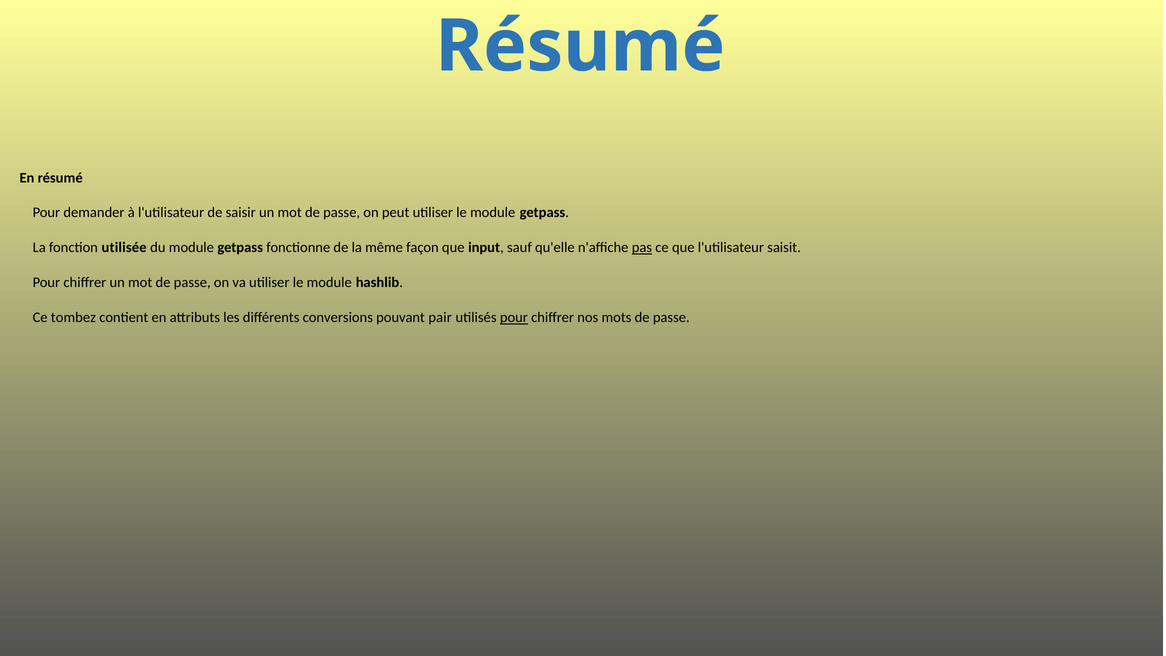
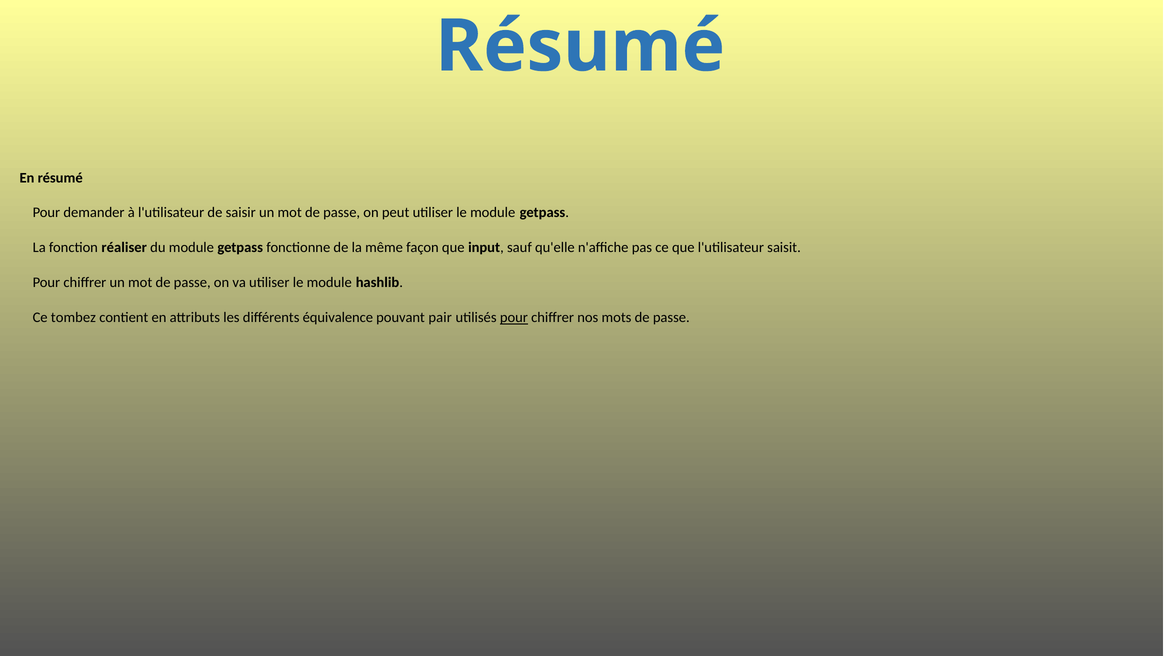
utilisée: utilisée -> réaliser (124, 248)
pas underline: present -> none (642, 248)
conversions: conversions -> équivalence (338, 318)
